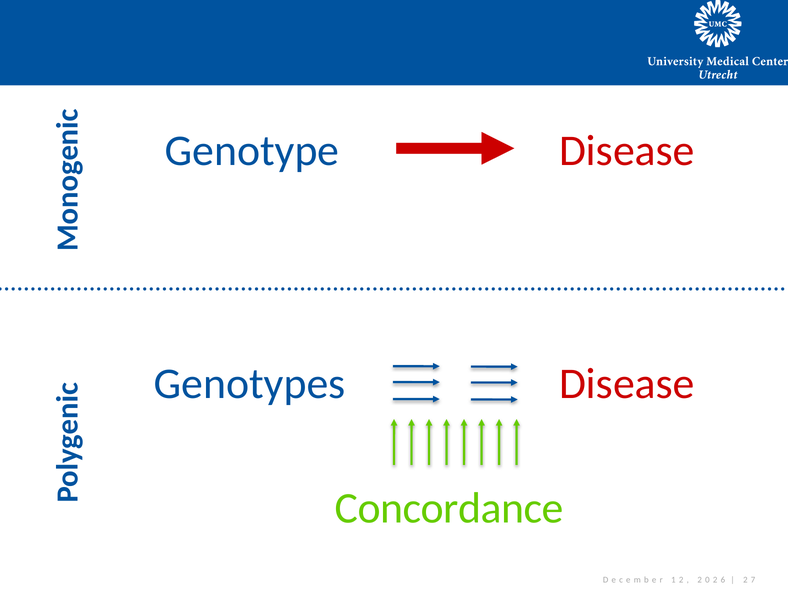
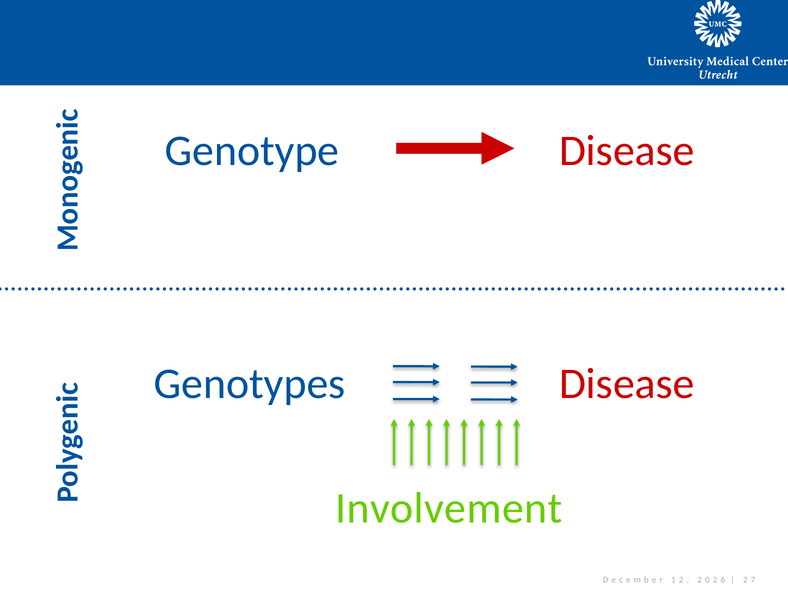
Concordance: Concordance -> Involvement (449, 508)
